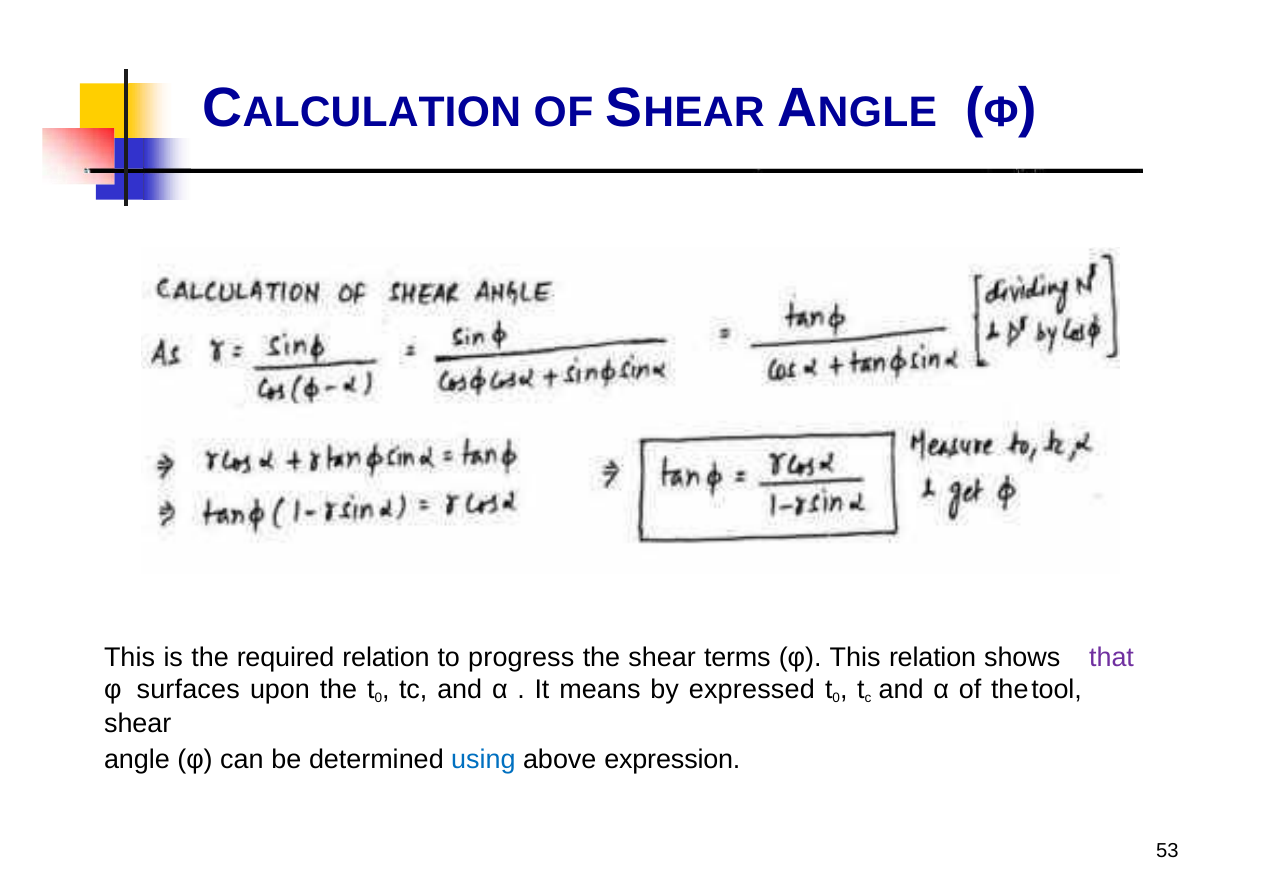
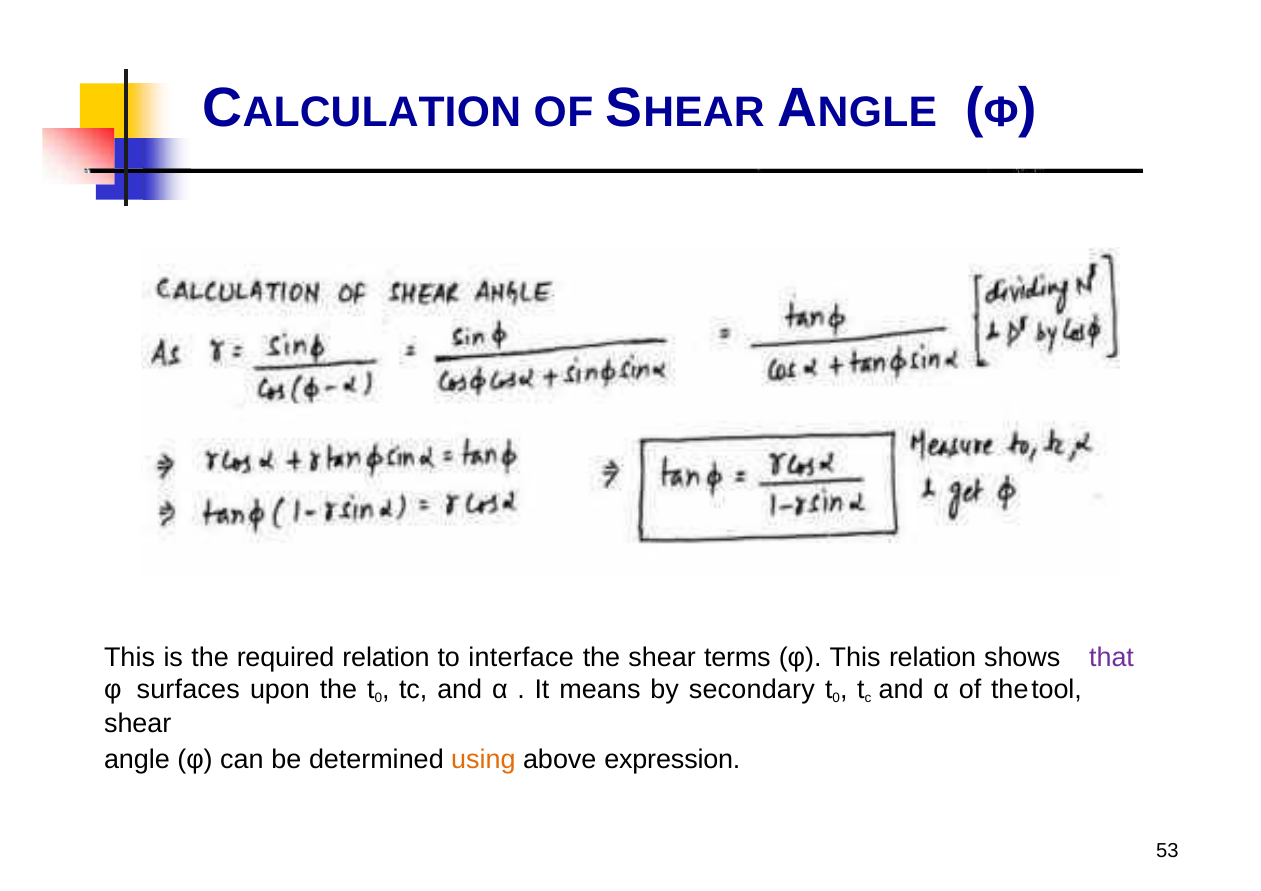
progress: progress -> interface (521, 657)
expressed: expressed -> secondary (752, 690)
using colour: blue -> orange (483, 759)
